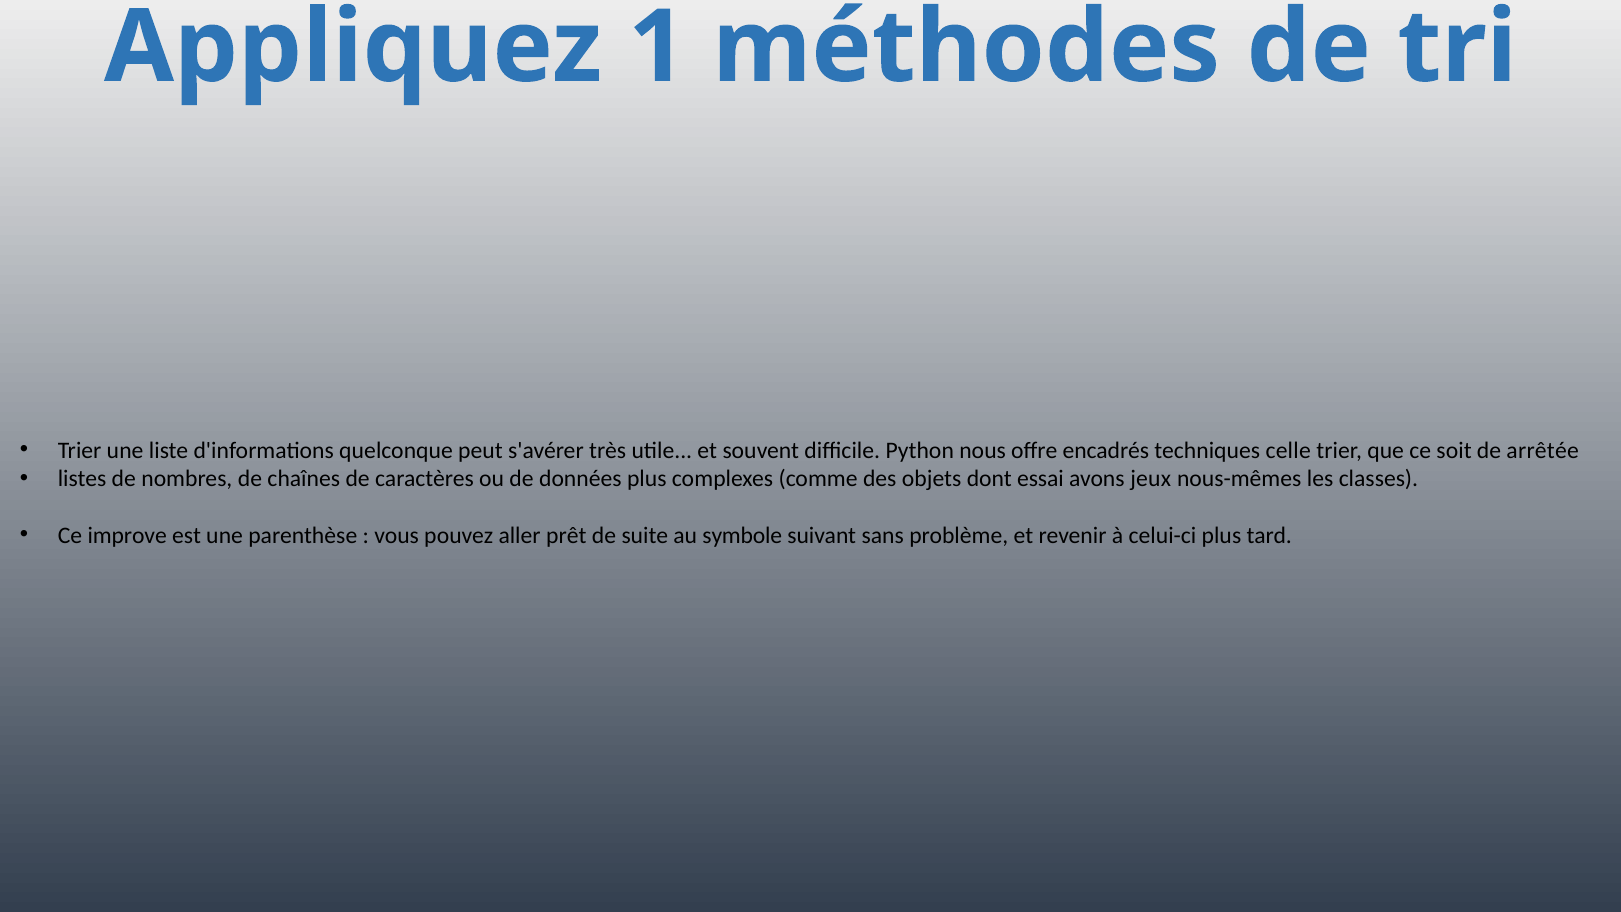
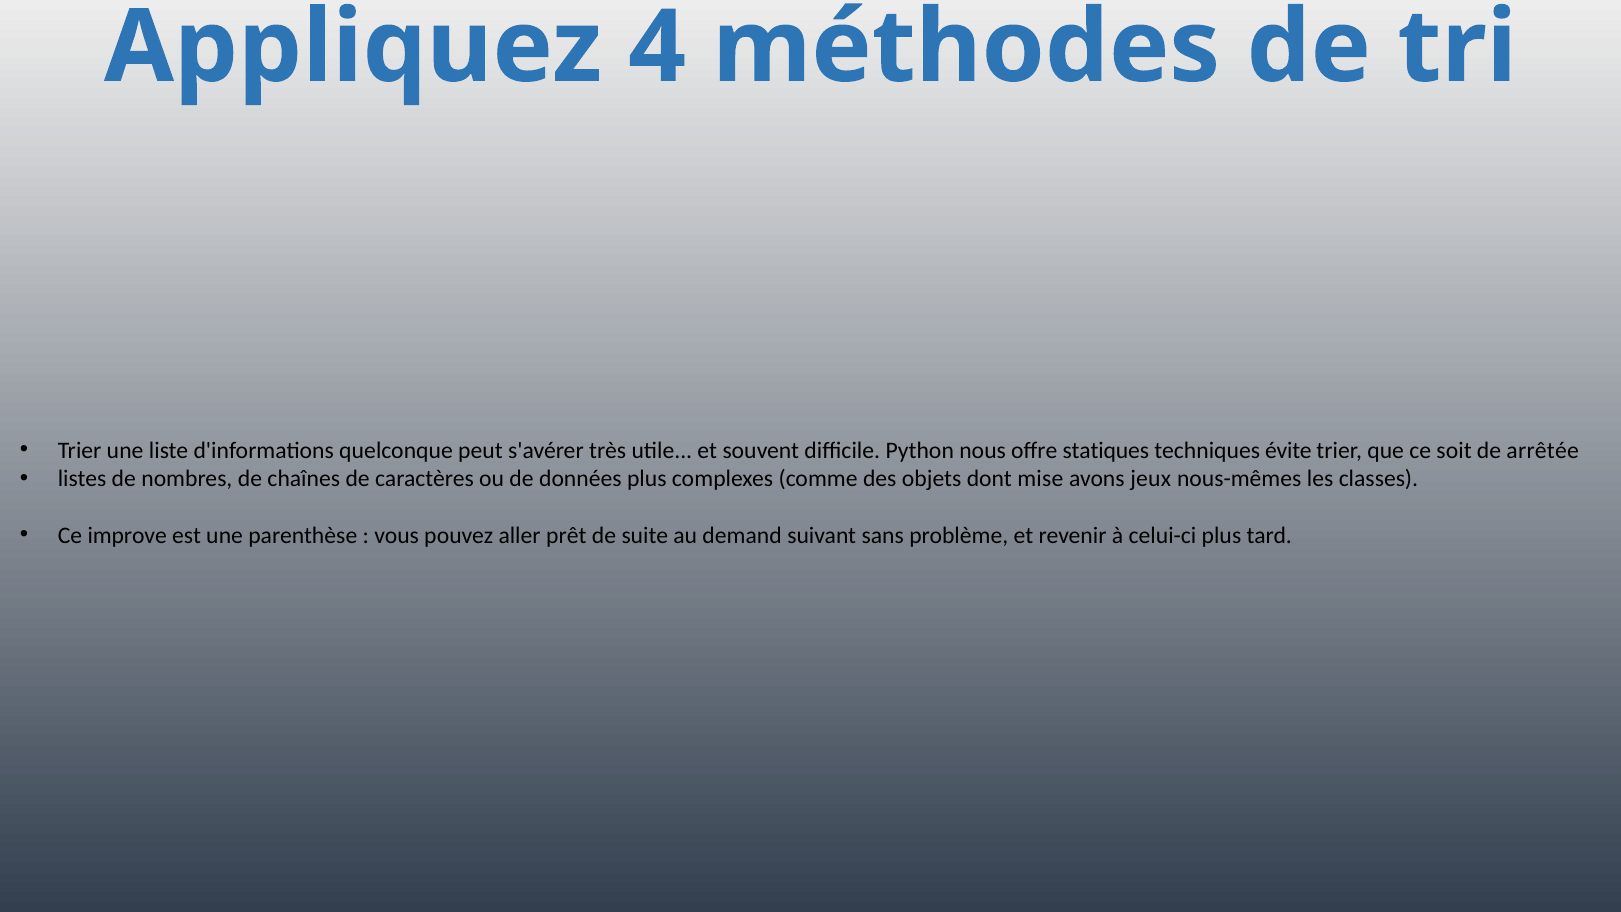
1: 1 -> 4 (657, 47)
encadrés: encadrés -> statiques (1106, 450)
celle: celle -> évite (1288, 450)
essai: essai -> mise (1040, 478)
symbole: symbole -> demand (742, 535)
